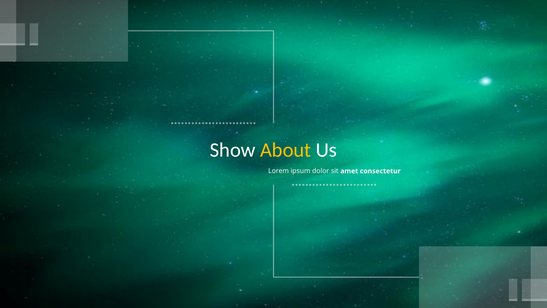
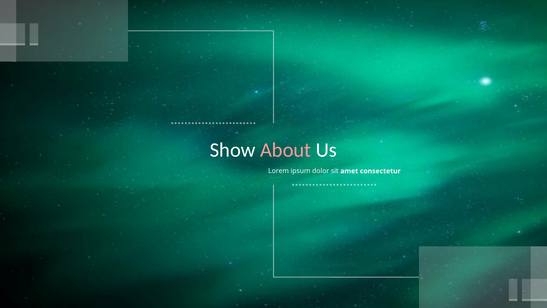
About colour: yellow -> pink (286, 150)
